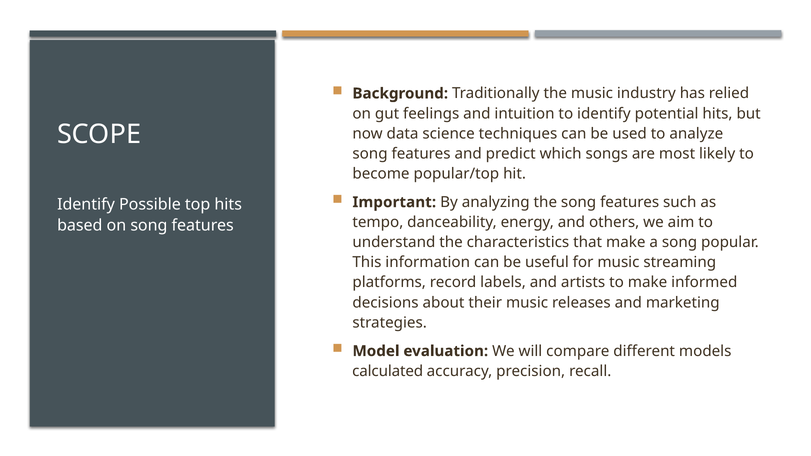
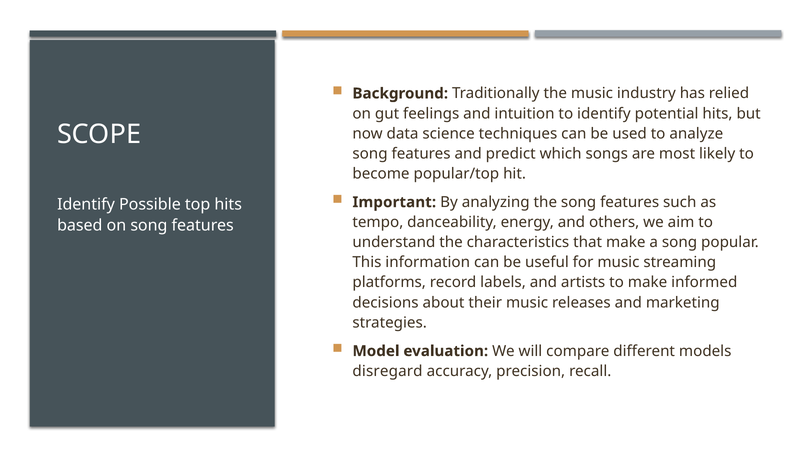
calculated: calculated -> disregard (388, 371)
